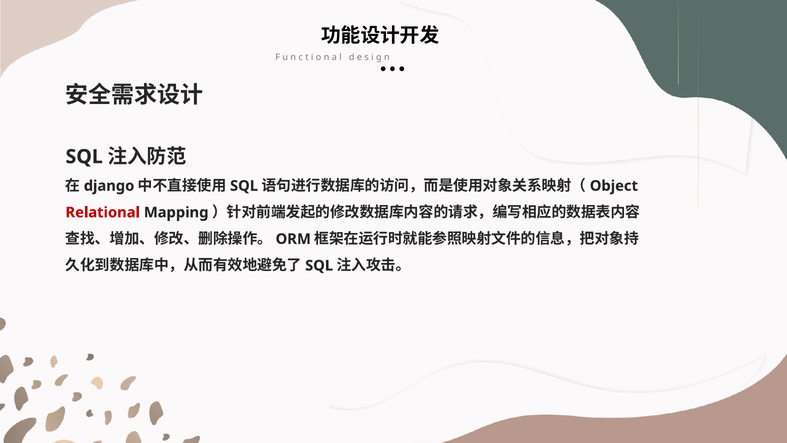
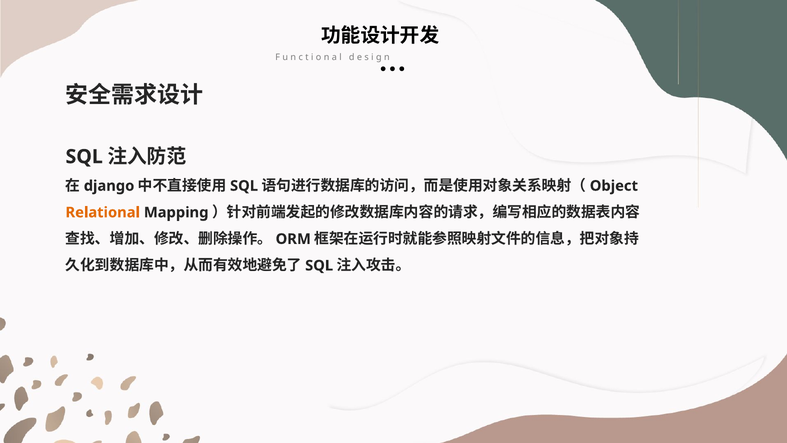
Relational colour: red -> orange (103, 212)
